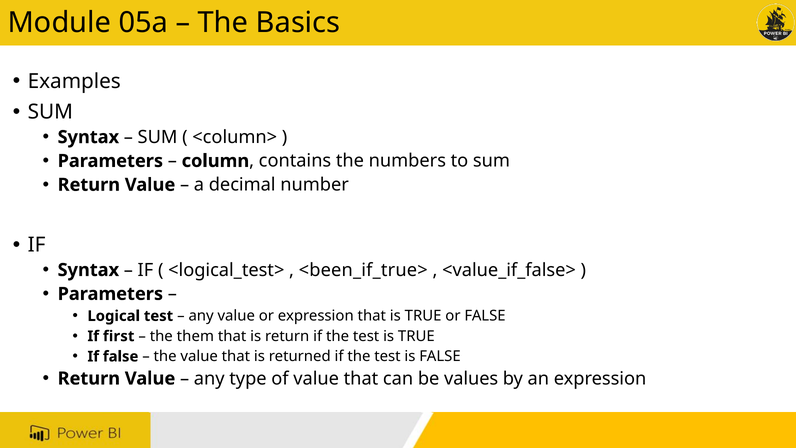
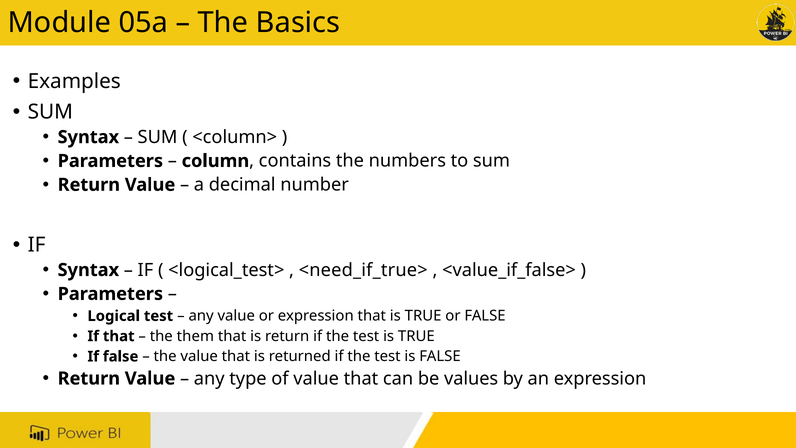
<been_if_true>: <been_if_true> -> <need_if_true> (363, 270)
If first: first -> that (119, 336)
